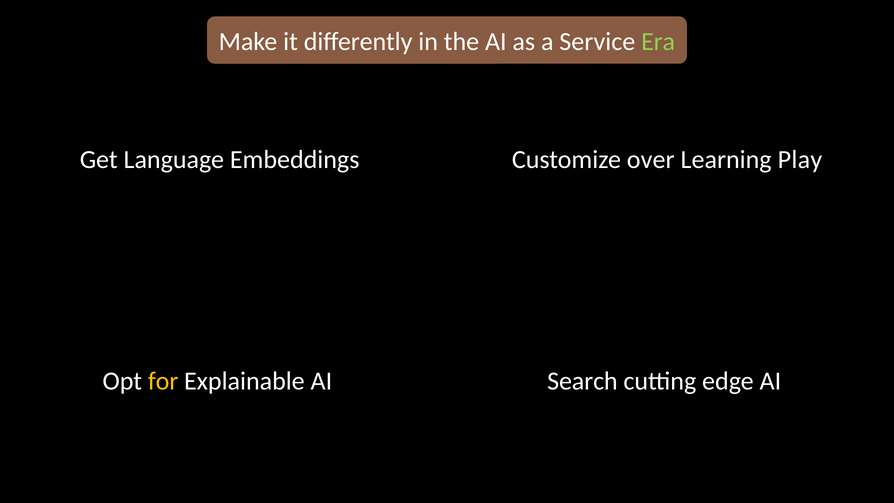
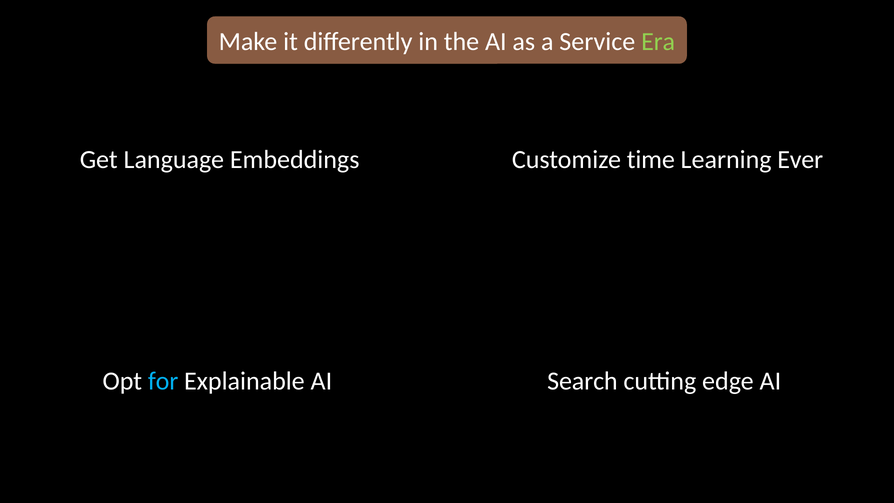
over: over -> time (651, 159)
Play: Play -> Ever (800, 159)
for colour: yellow -> light blue (163, 381)
